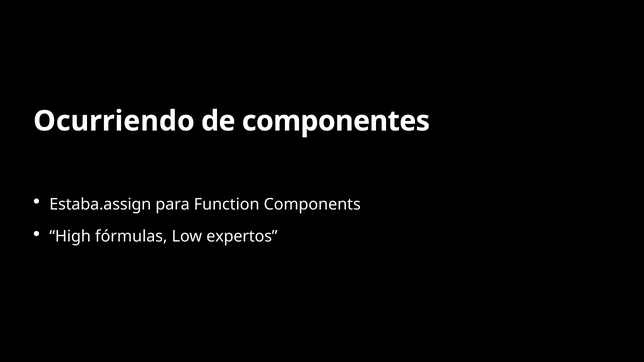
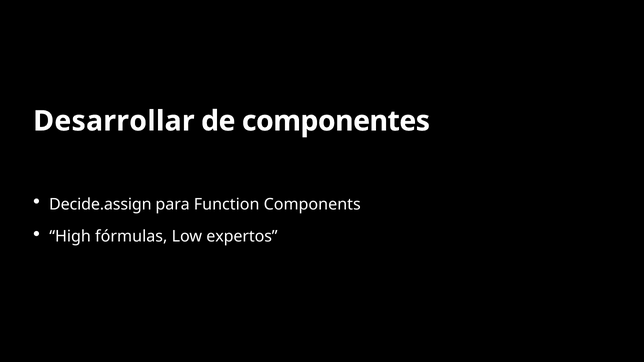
Ocurriendo: Ocurriendo -> Desarrollar (114, 121)
Estaba.assign: Estaba.assign -> Decide.assign (100, 204)
